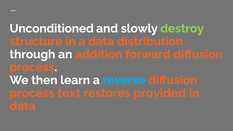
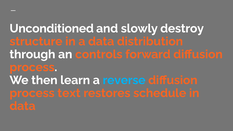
destroy colour: light green -> white (182, 28)
addition: addition -> controls (99, 54)
provided: provided -> schedule (160, 93)
